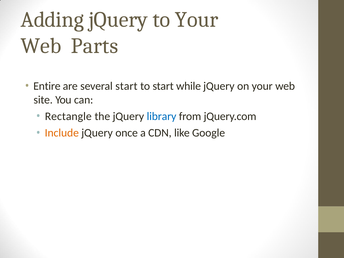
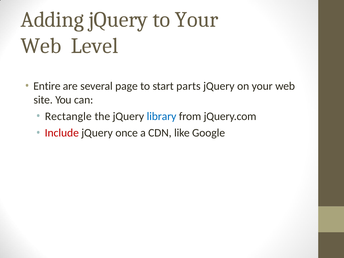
Parts: Parts -> Level (95, 46)
several start: start -> page (126, 86)
while: while -> parts (188, 86)
Include colour: orange -> red (62, 133)
